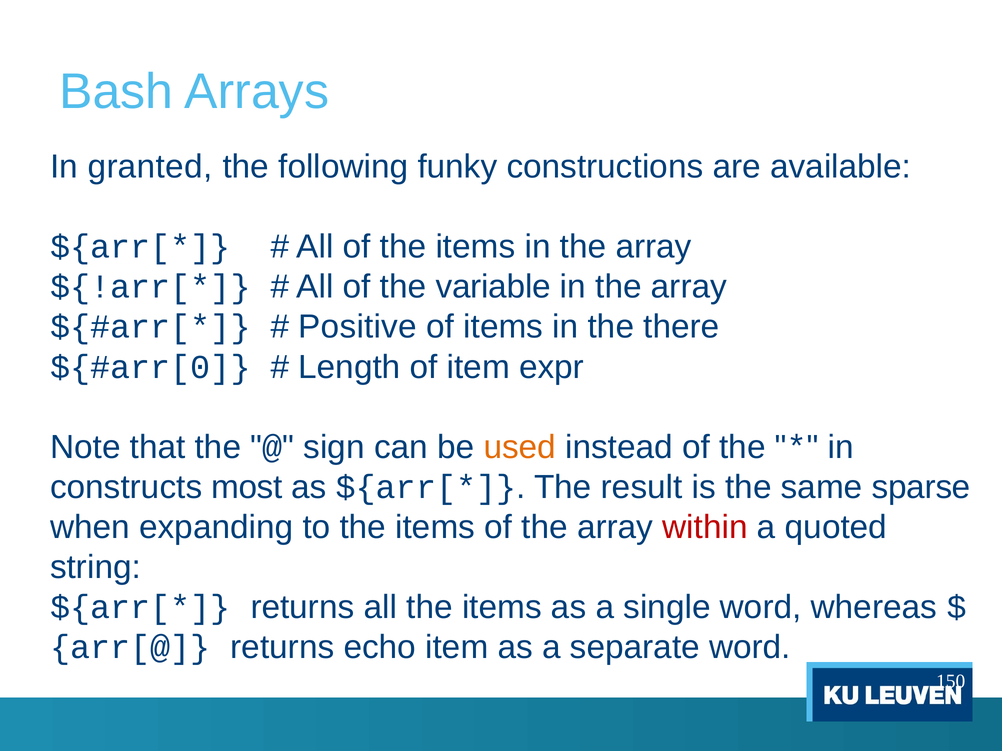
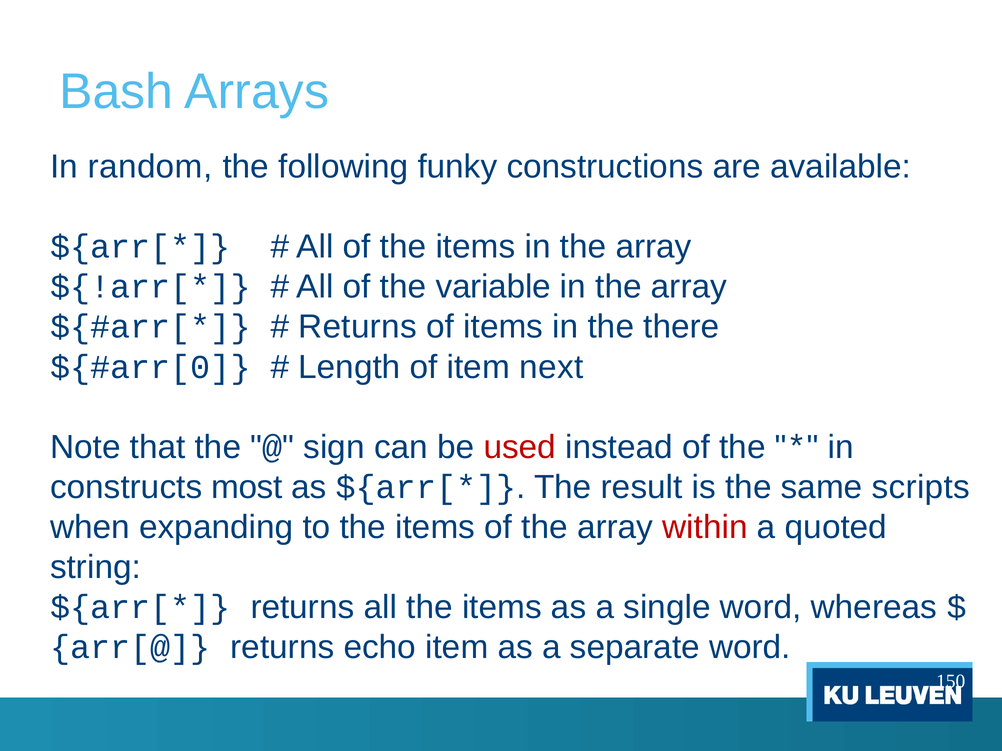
granted: granted -> random (150, 167)
Positive: Positive -> Returns (358, 327)
expr: expr -> next (551, 367)
used colour: orange -> red (520, 447)
sparse: sparse -> scripts (921, 487)
